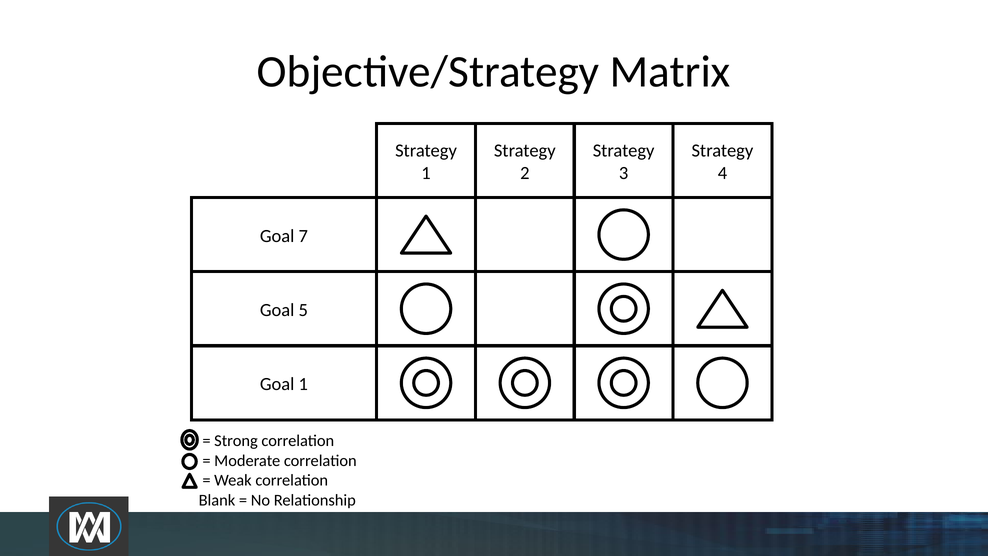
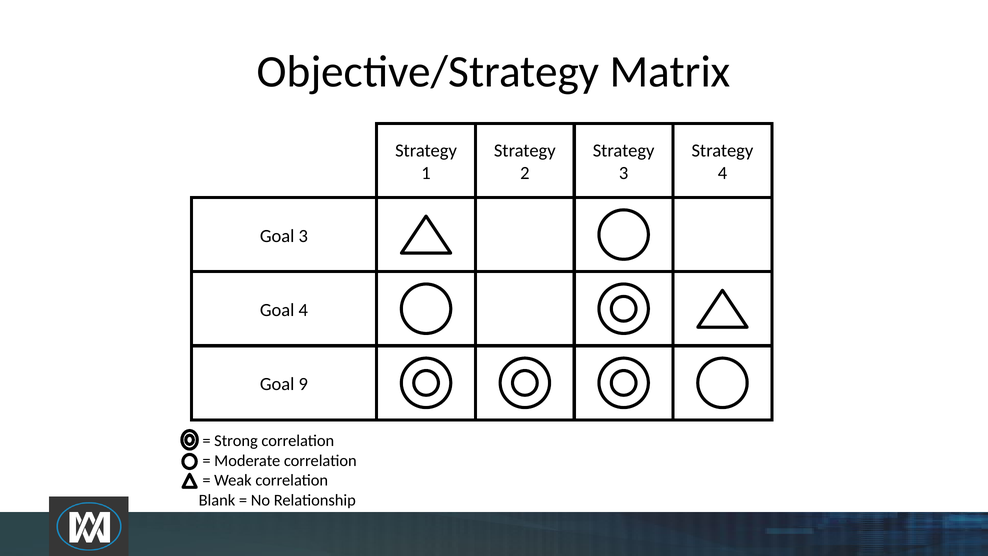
Goal 7: 7 -> 3 (303, 236)
Goal 5: 5 -> 4 (303, 310)
Goal 1: 1 -> 9 (303, 384)
